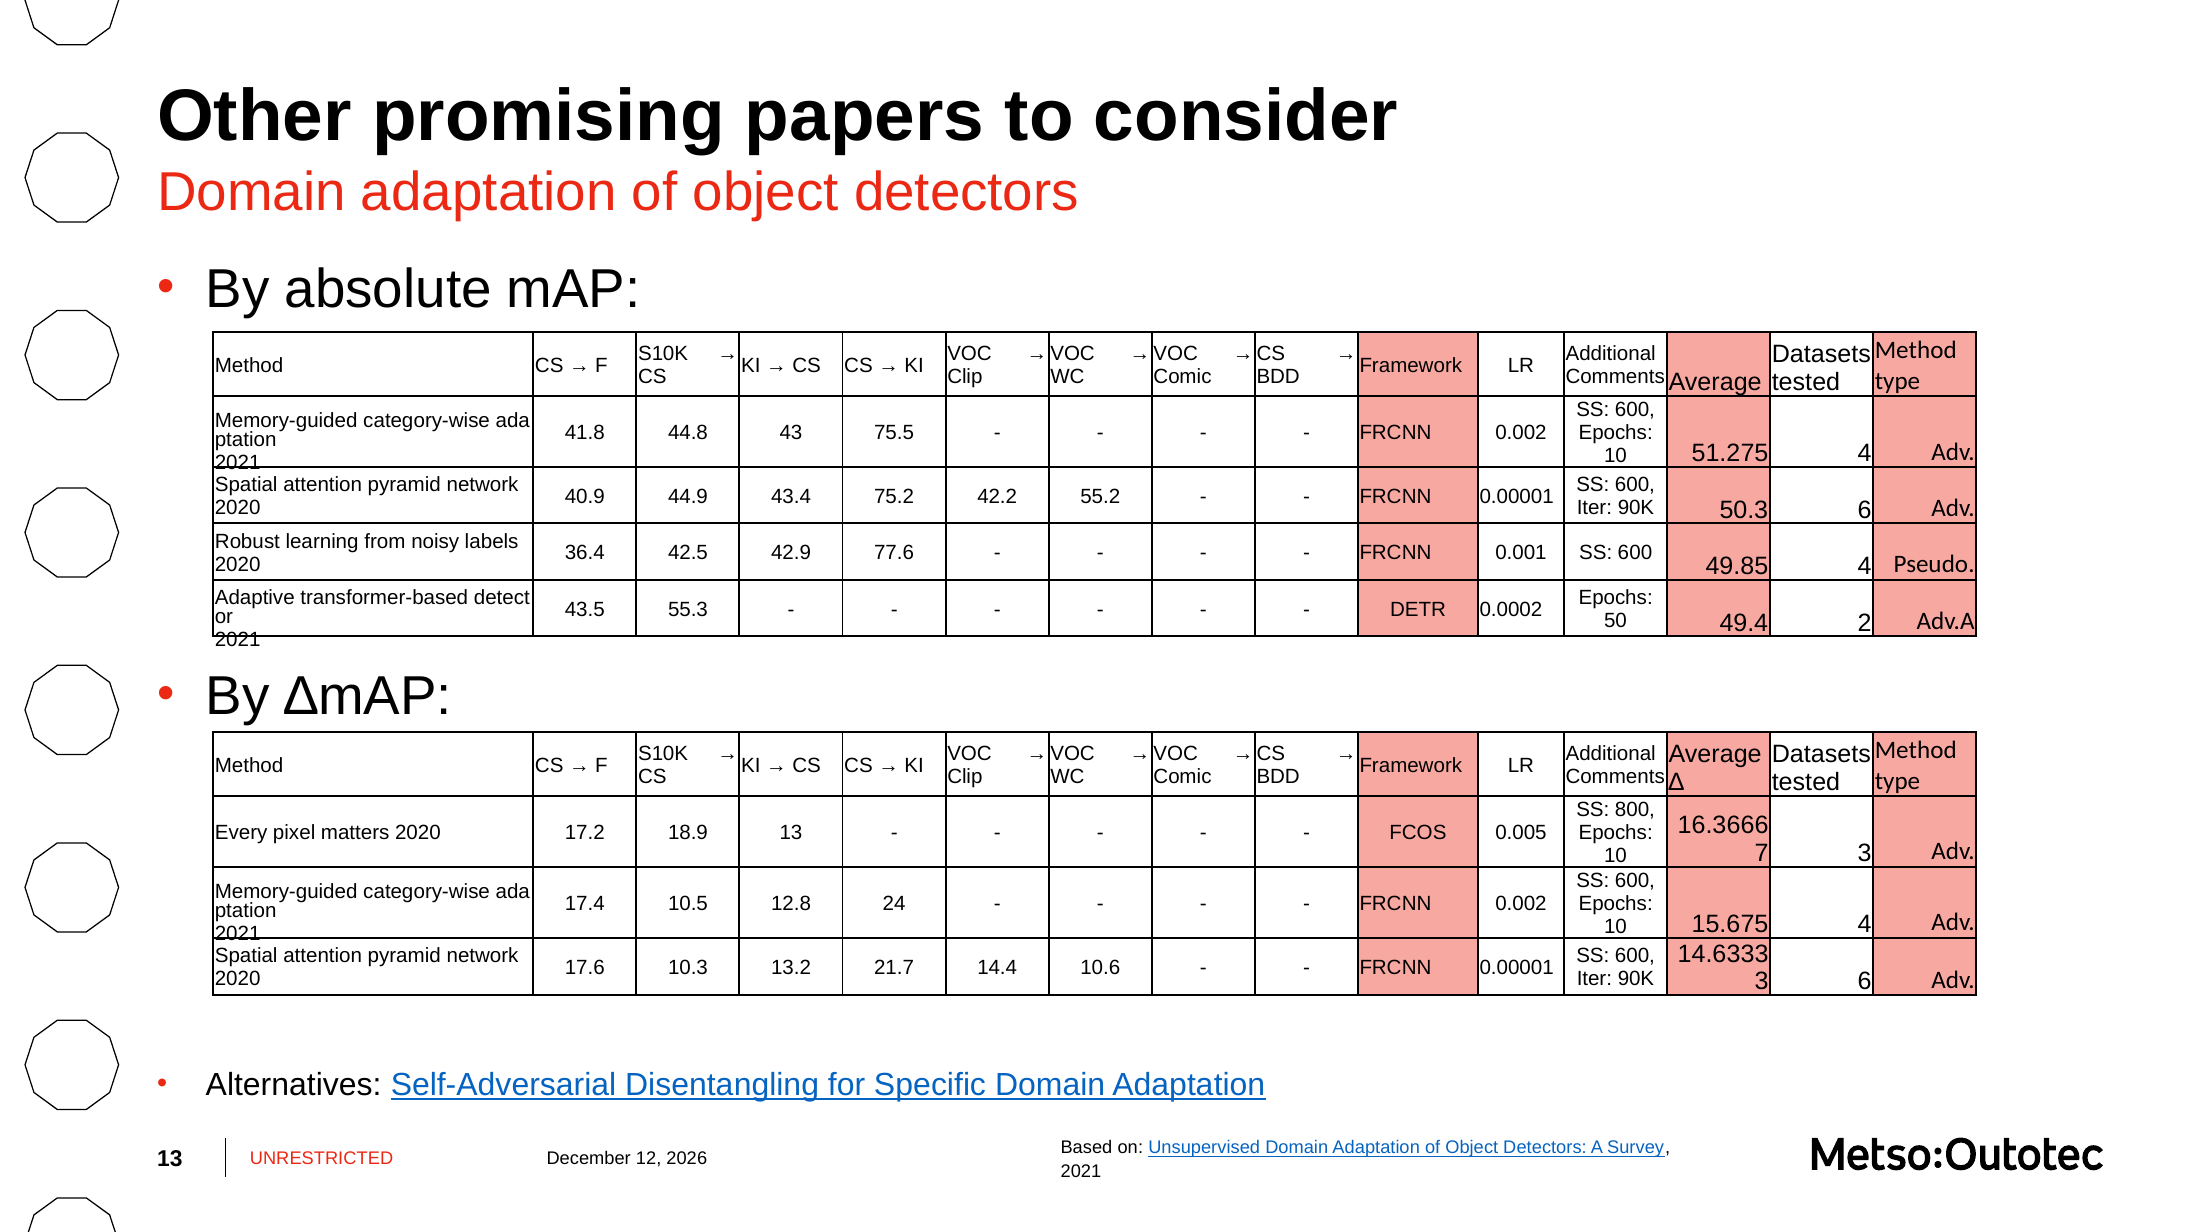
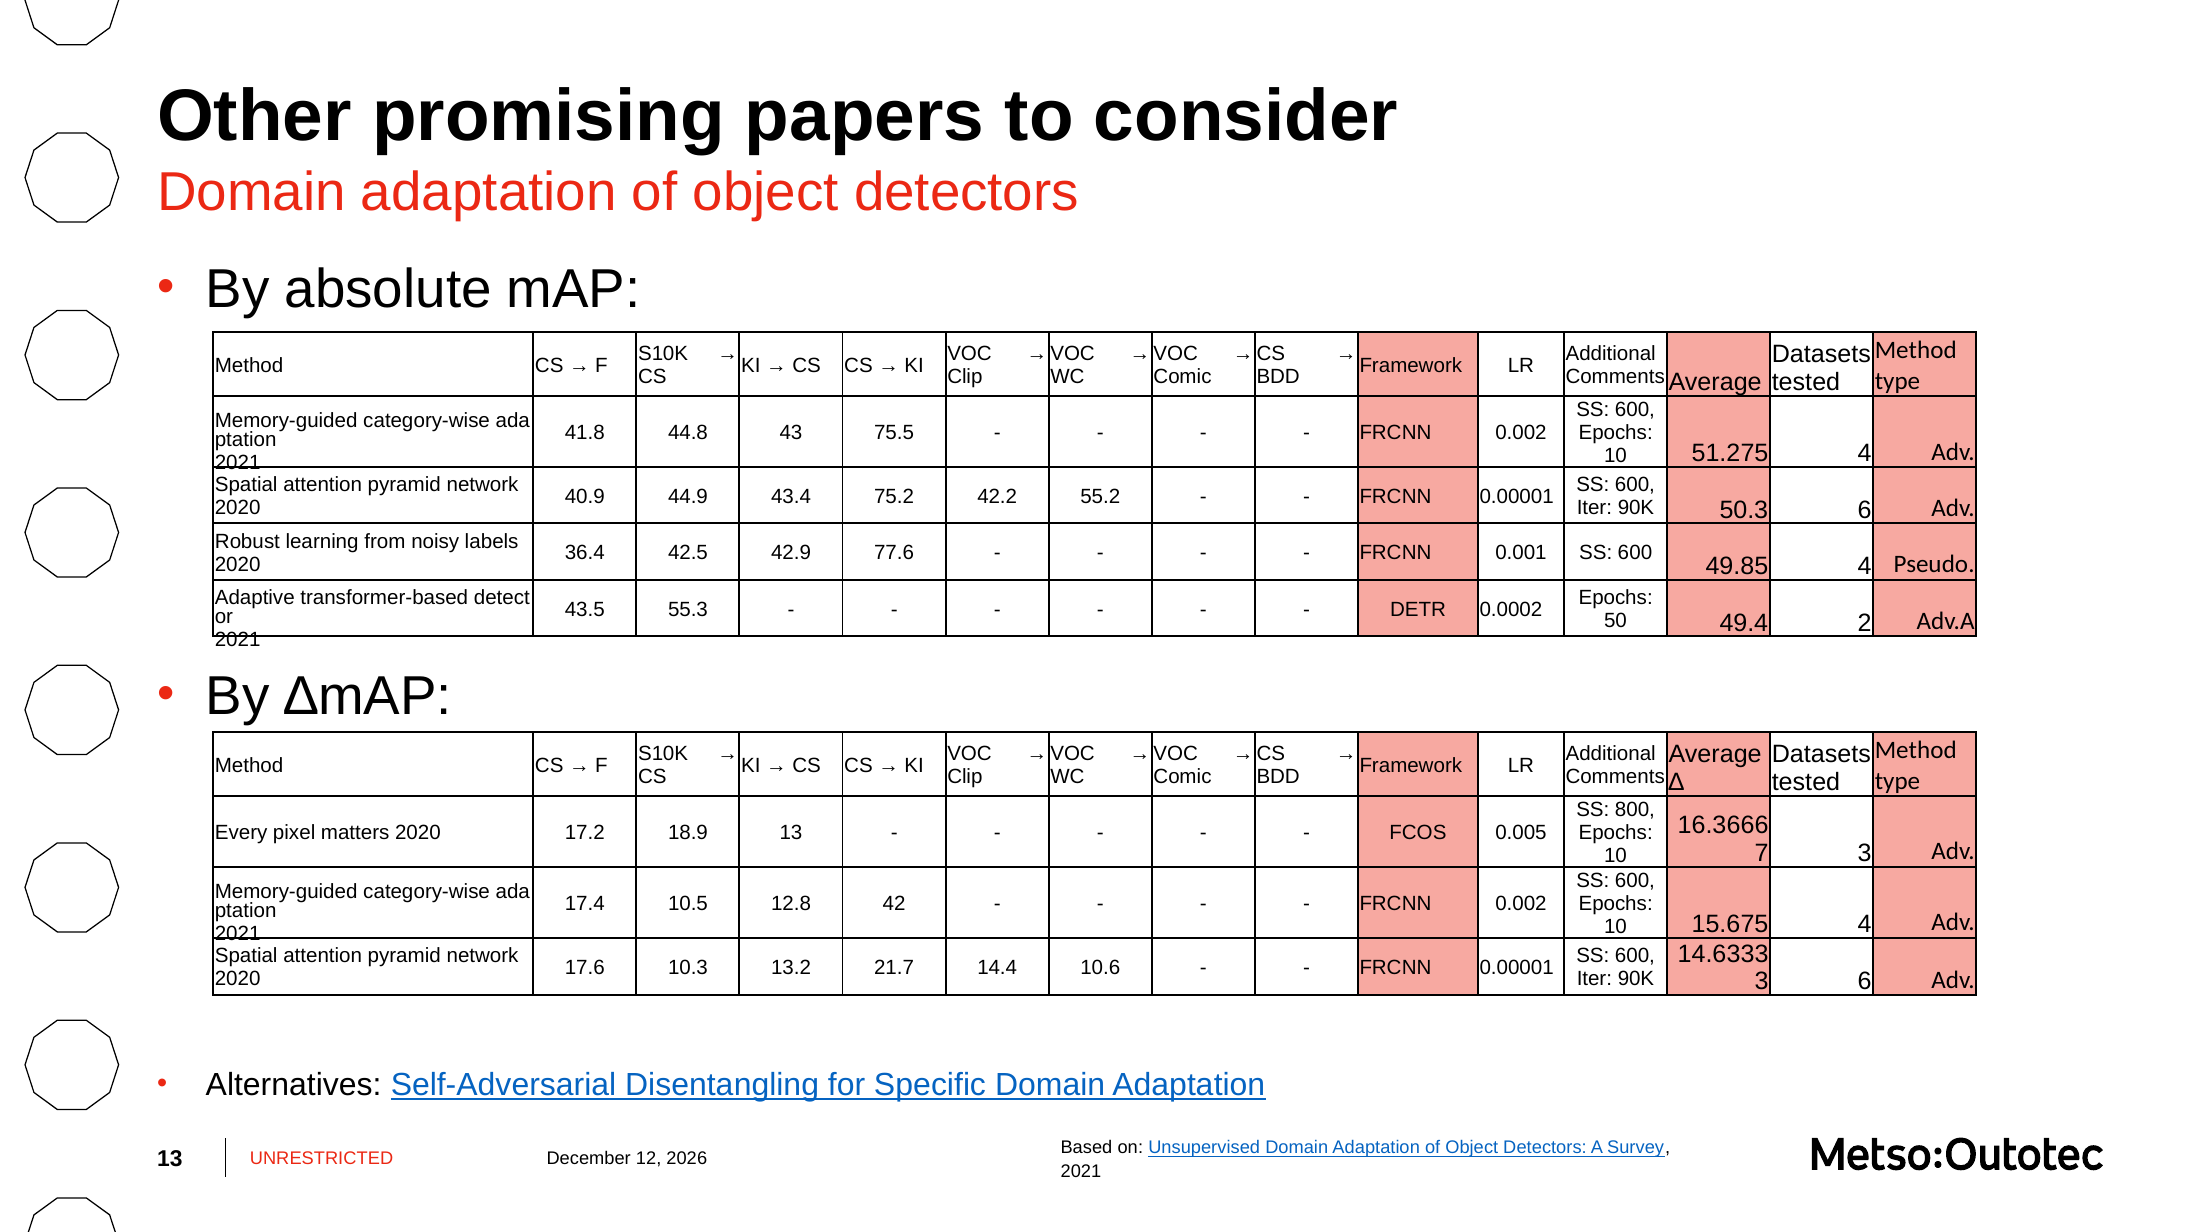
24: 24 -> 42 (894, 903)
